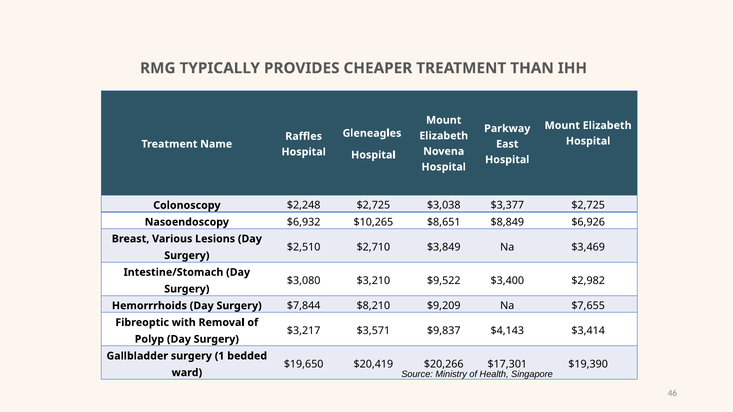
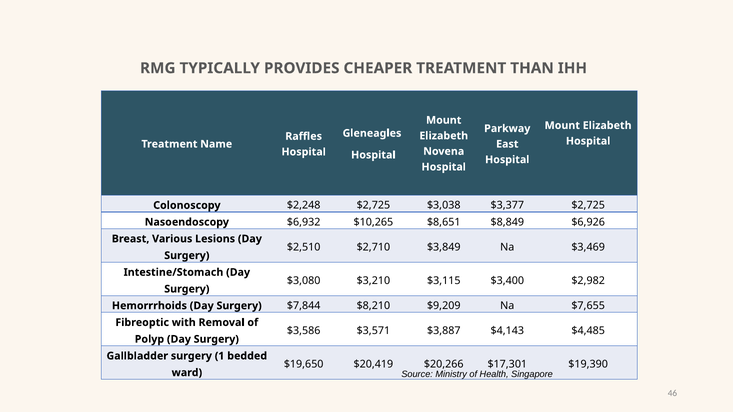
$9,522: $9,522 -> $3,115 (444, 281)
$3,217: $3,217 -> $3,586 (304, 331)
$9,837: $9,837 -> $3,887 (444, 331)
$3,414: $3,414 -> $4,485 (588, 331)
